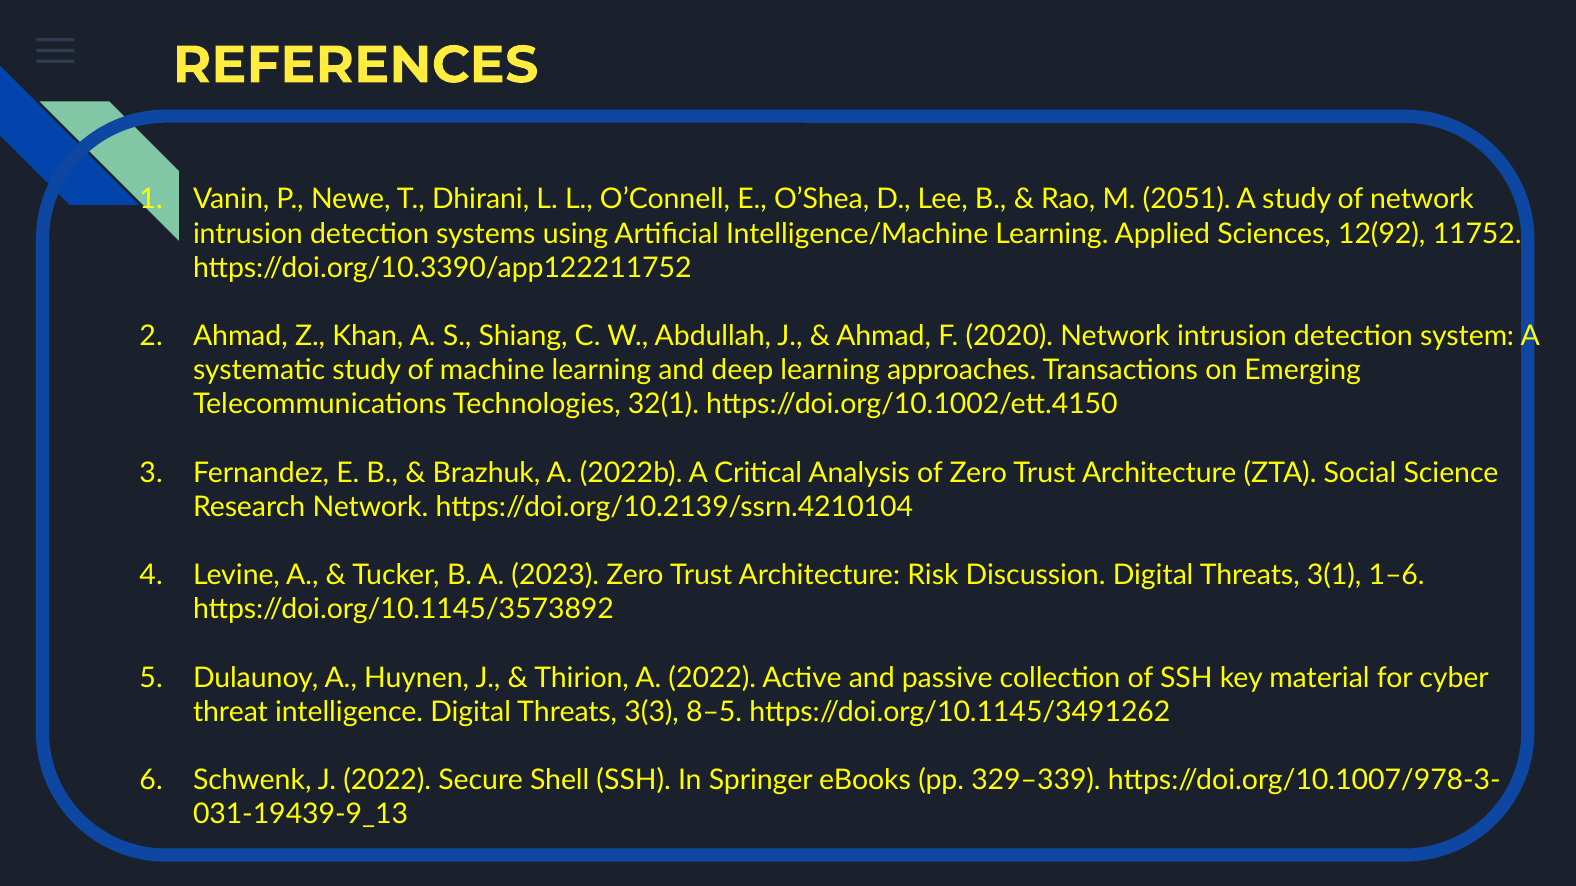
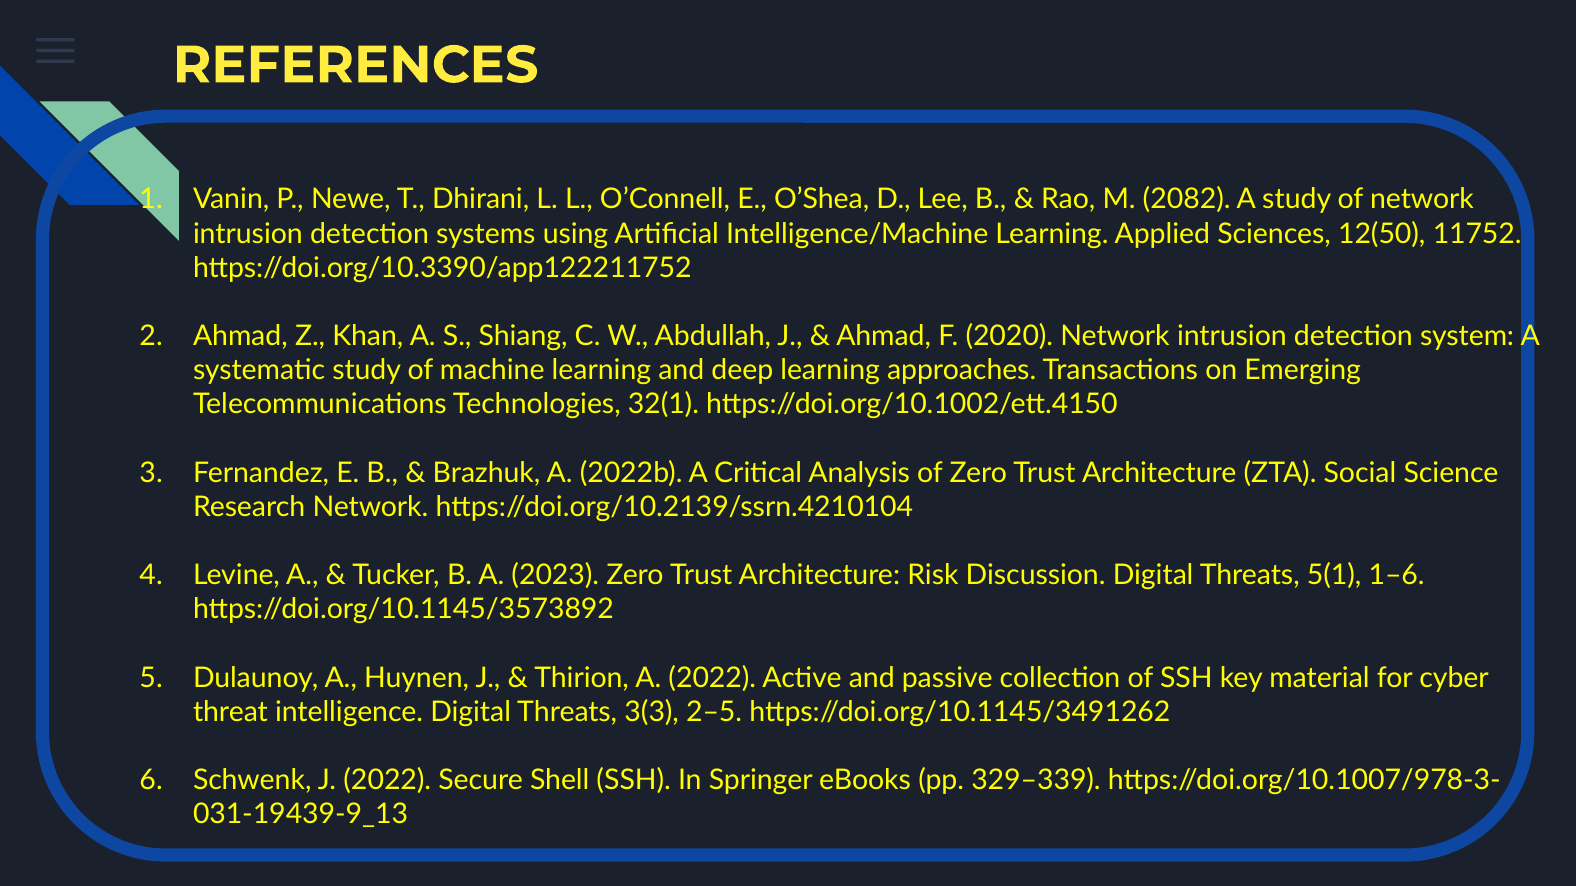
2051: 2051 -> 2082 (1187, 200)
12(92: 12(92 -> 12(50 (1382, 234)
3(1: 3(1 -> 5(1 (1334, 576)
8–5: 8–5 -> 2–5 (714, 713)
